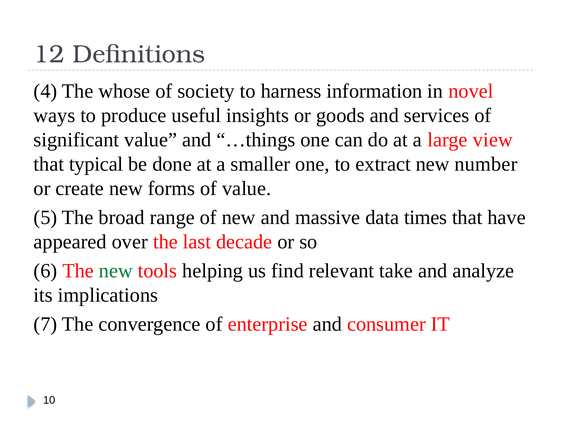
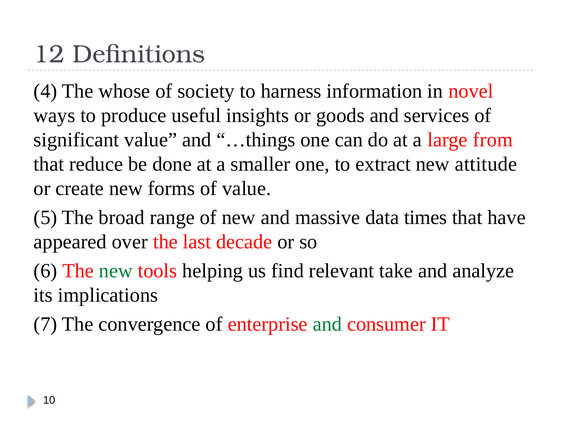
view: view -> from (493, 140)
typical: typical -> reduce (96, 164)
number: number -> attitude (486, 164)
and colour: black -> green (327, 324)
